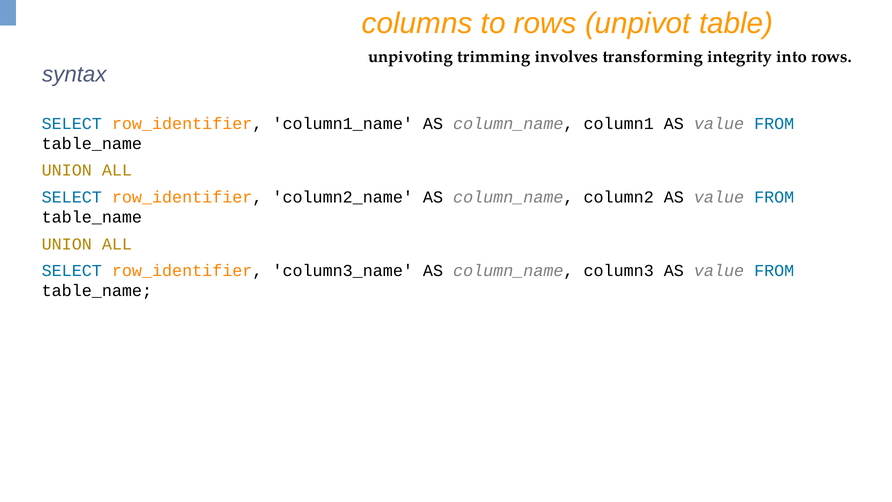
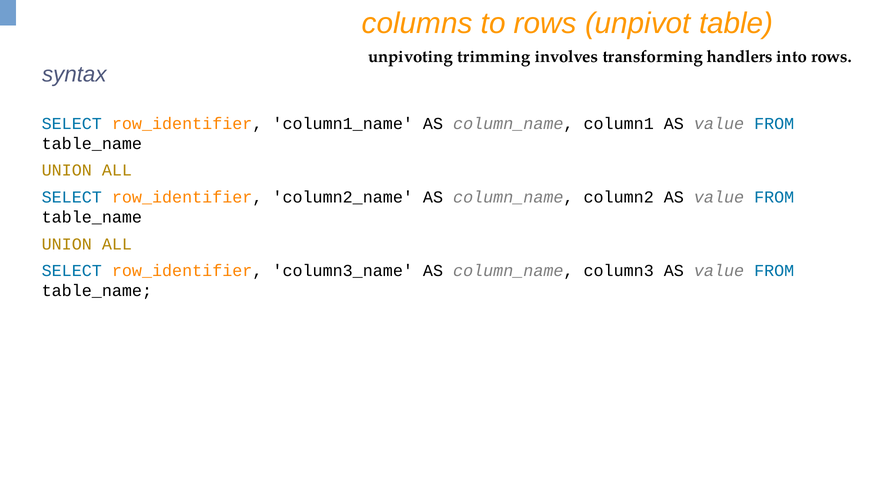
integrity: integrity -> handlers (740, 57)
